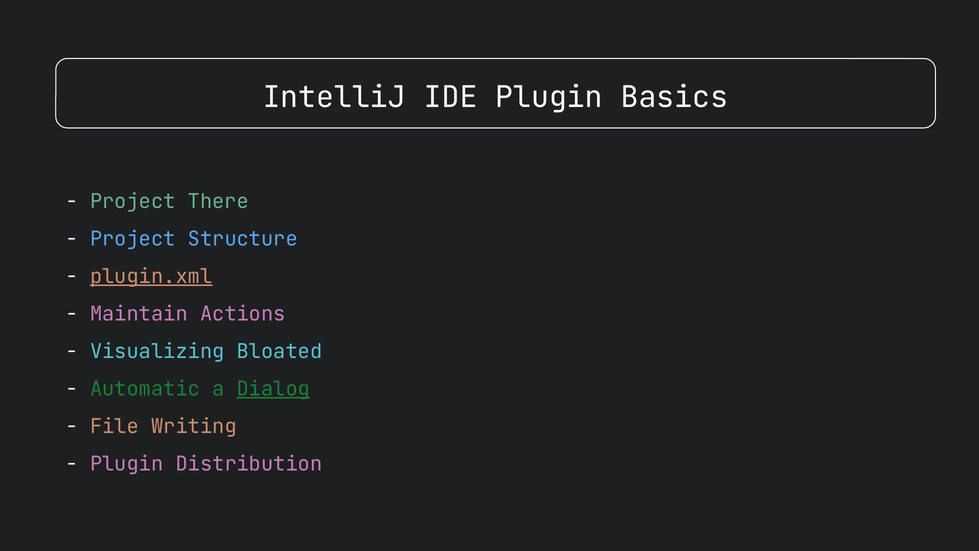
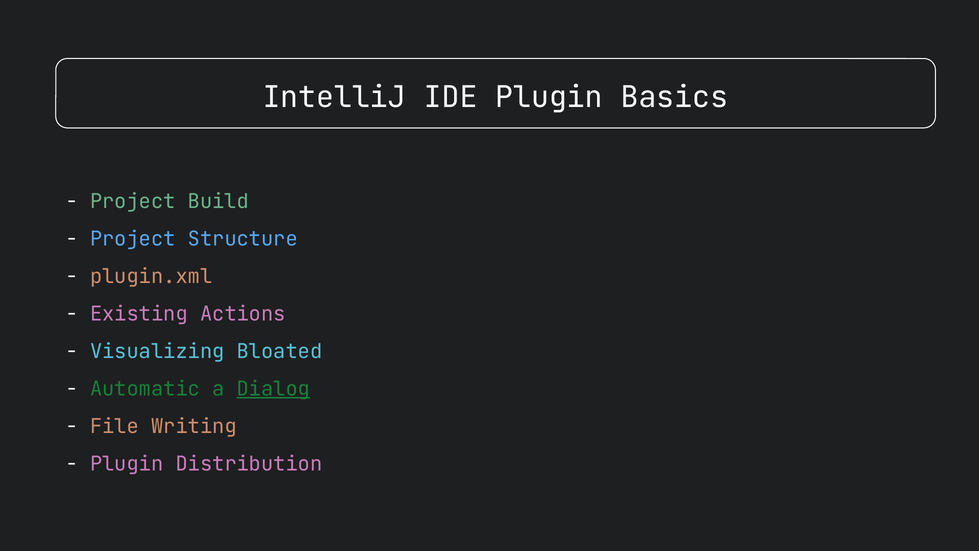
There: There -> Build (218, 201)
plugin.xml underline: present -> none (151, 276)
Maintain: Maintain -> Existing (139, 314)
